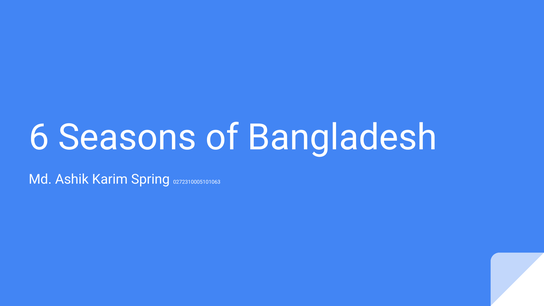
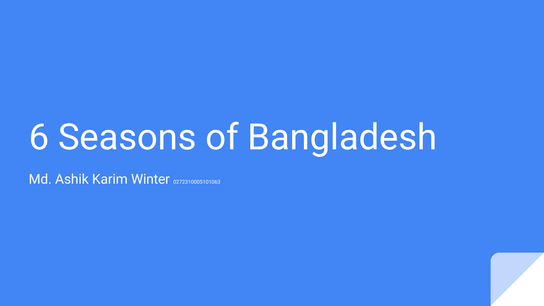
Spring: Spring -> Winter (150, 179)
